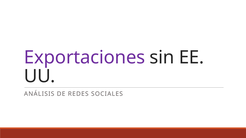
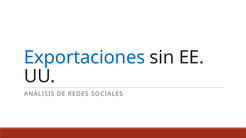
Exportaciones colour: purple -> blue (85, 58)
